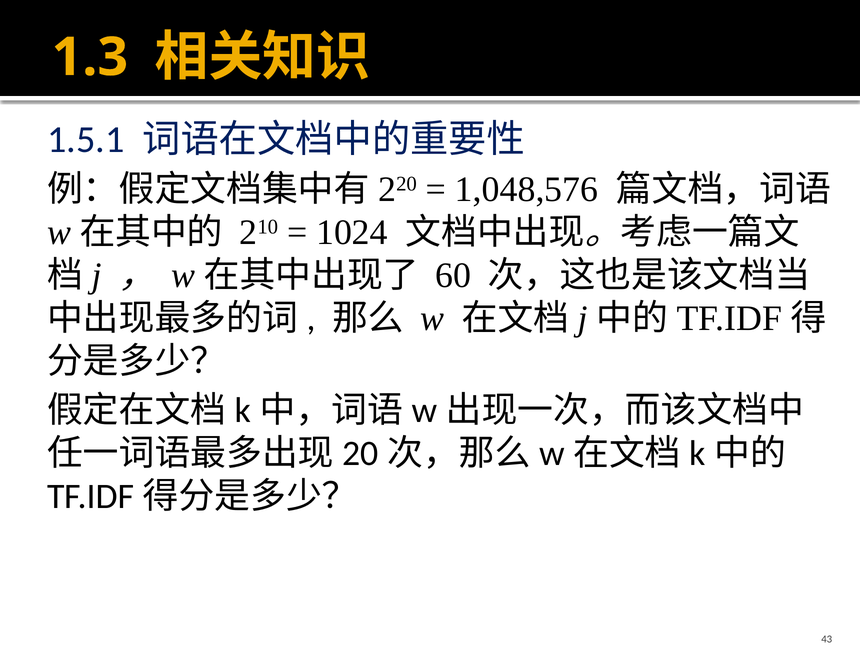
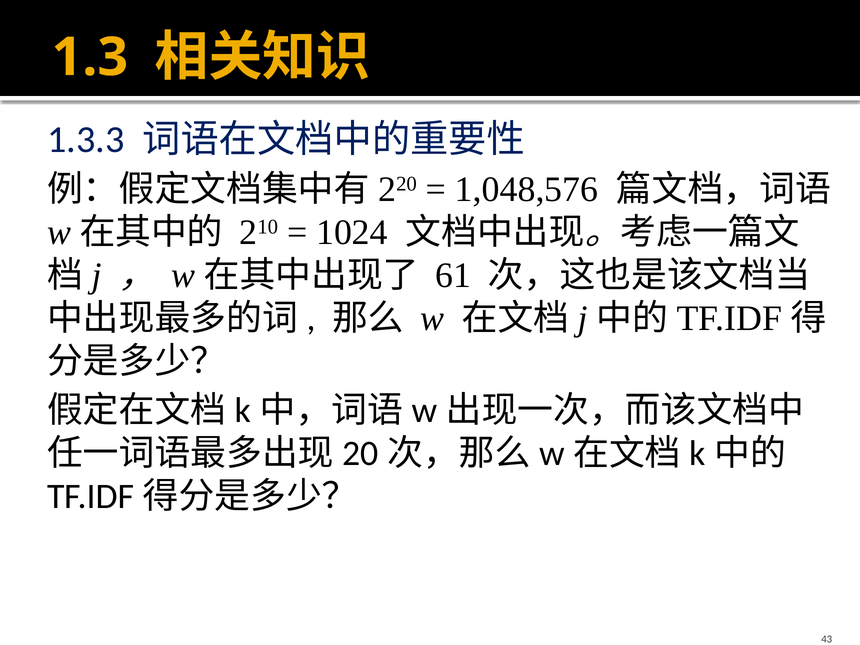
1.5.1: 1.5.1 -> 1.3.3 (86, 139)
60: 60 -> 61 (453, 276)
